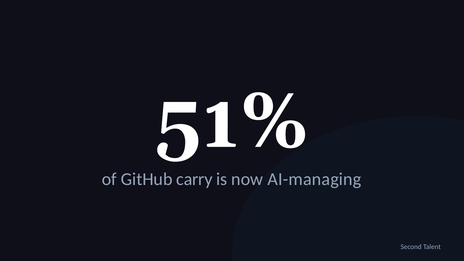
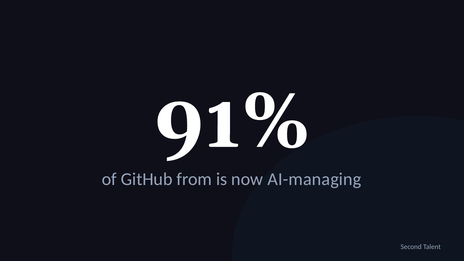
51%: 51% -> 91% (232, 121)
carry: carry -> from (194, 179)
